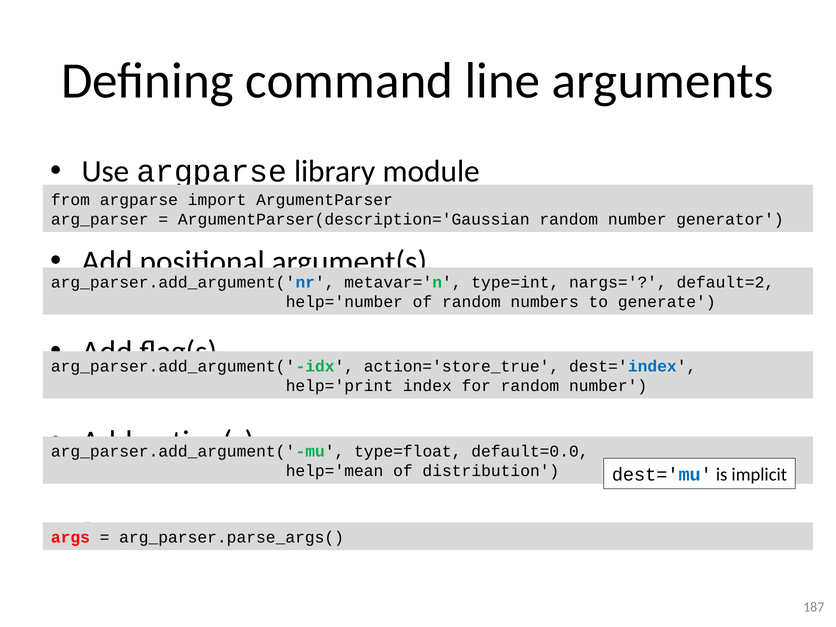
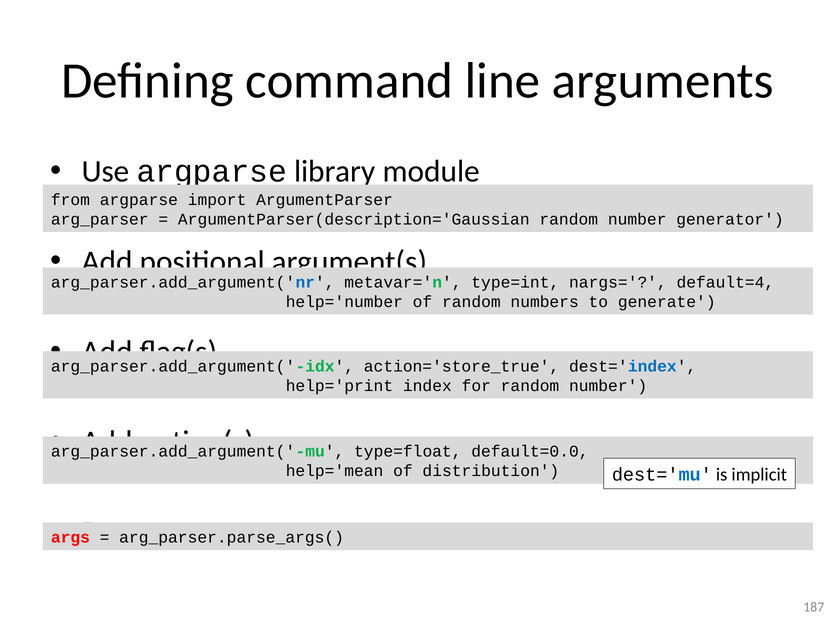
default=2: default=2 -> default=4 (725, 282)
